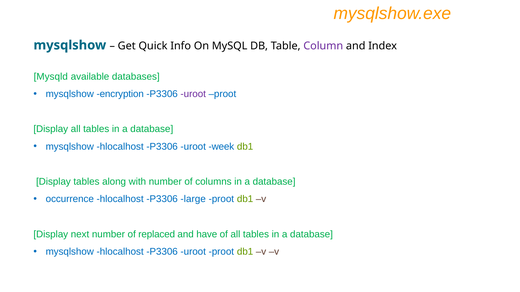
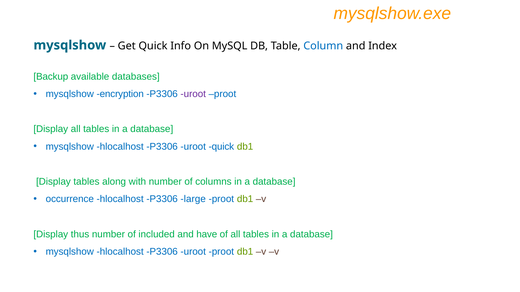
Column colour: purple -> blue (323, 46)
Mysqld: Mysqld -> Backup (51, 77)
uroot week: week -> quick (221, 147)
next: next -> thus (80, 235)
replaced: replaced -> included (157, 235)
